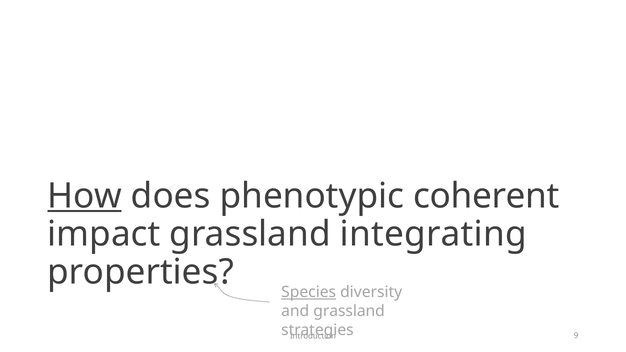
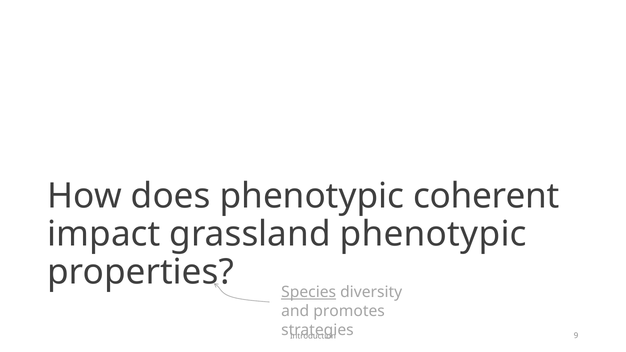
How underline: present -> none (85, 196)
grassland integrating: integrating -> phenotypic (433, 234)
and grassland: grassland -> promotes (349, 311)
